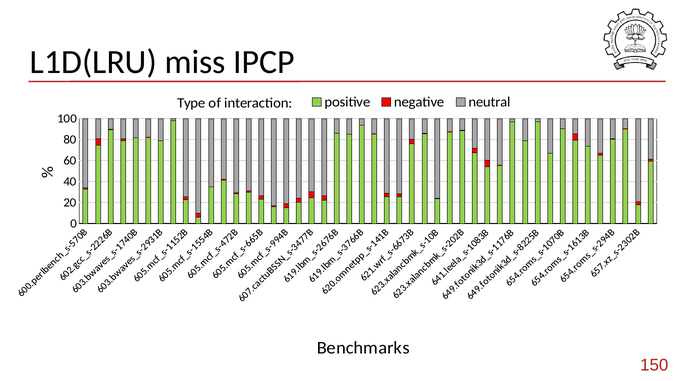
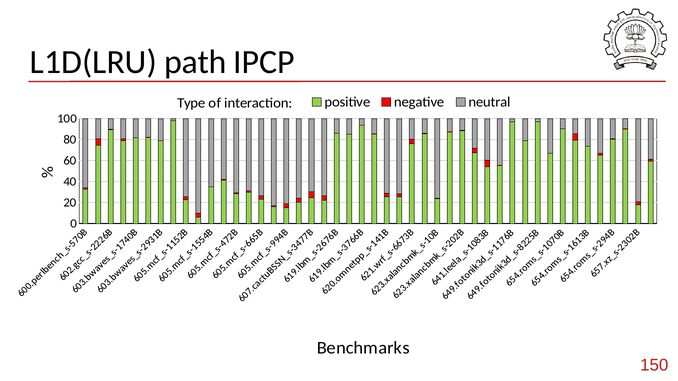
miss: miss -> path (195, 62)
